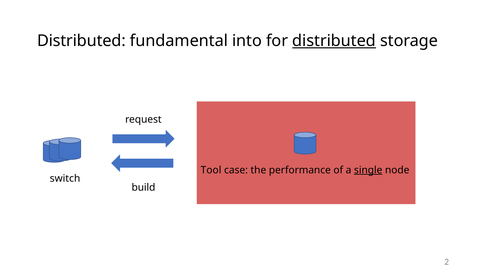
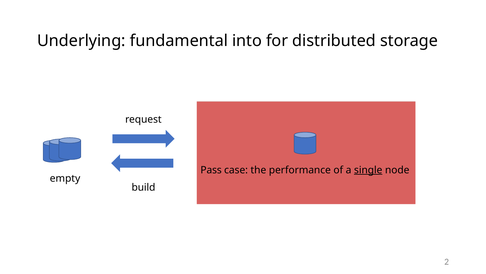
Distributed: Distributed -> Underlying (81, 41)
distributed underline: present -> none (334, 41)
Tool: Tool -> Pass (211, 170)
switch: switch -> empty (65, 178)
